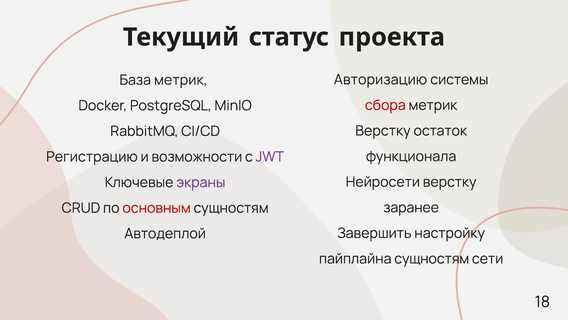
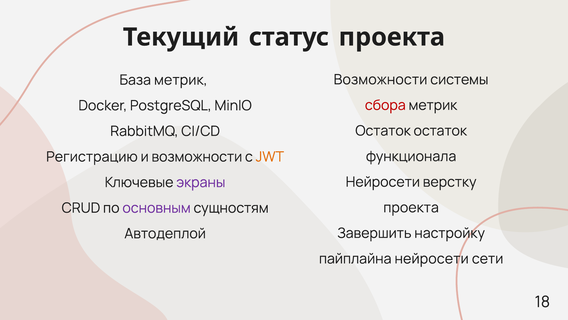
Авторизацию: Авторизацию -> Возможности (380, 79)
Верстку: Верстку -> Остаток (383, 131)
JWT colour: purple -> orange (270, 157)
заранее: заранее -> проекта (411, 207)
основным colour: red -> purple (157, 208)
пайплайна сущностям: сущностям -> нейросети (432, 258)
